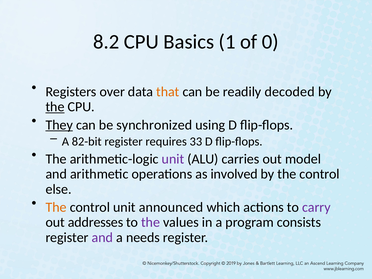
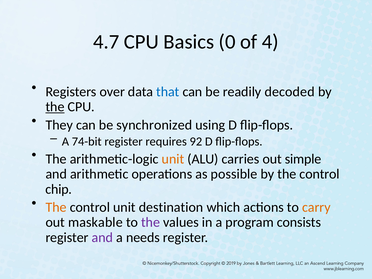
8.2: 8.2 -> 4.7 (106, 42)
1: 1 -> 0 (227, 42)
0: 0 -> 4 (270, 42)
that colour: orange -> blue (168, 92)
They underline: present -> none (59, 125)
82-bit: 82-bit -> 74-bit (87, 142)
33: 33 -> 92 (196, 142)
unit colour: purple -> orange (173, 159)
model: model -> simple (303, 159)
involved: involved -> possible (234, 174)
else: else -> chip (59, 189)
announced: announced -> destination (171, 207)
carry colour: purple -> orange (316, 207)
addresses: addresses -> maskable (95, 222)
